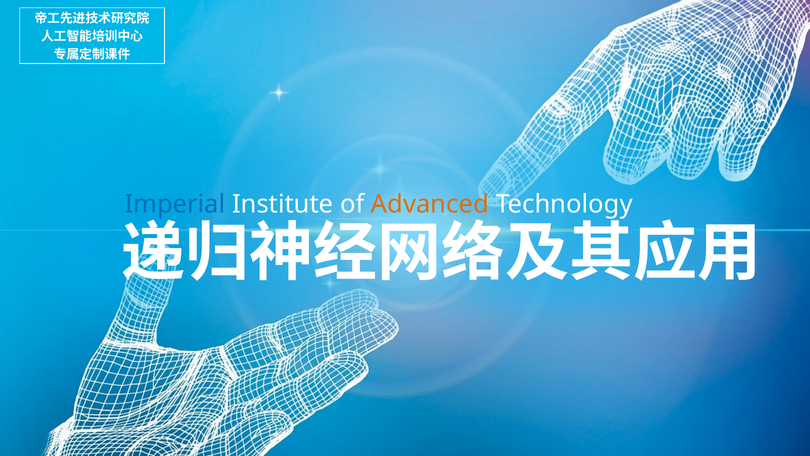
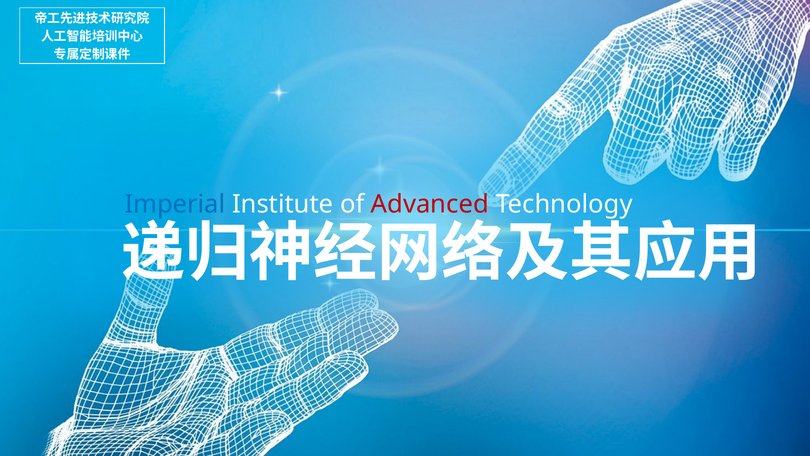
Advanced colour: orange -> red (430, 204)
